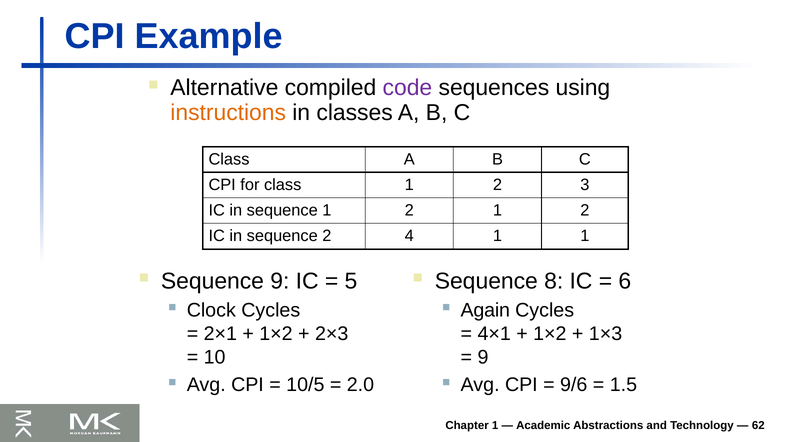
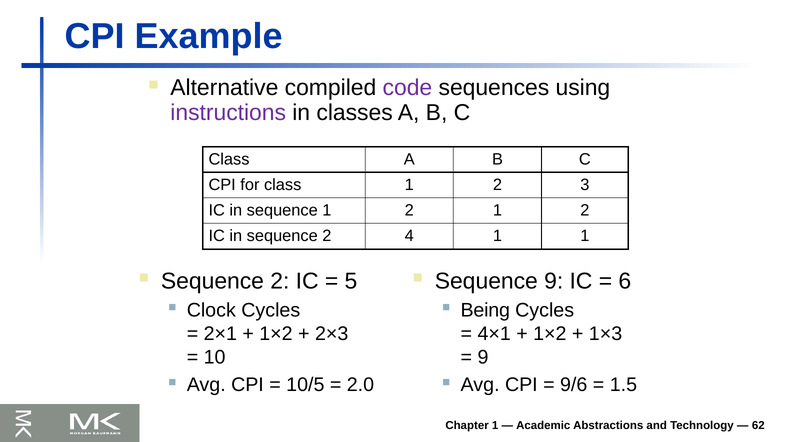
instructions colour: orange -> purple (228, 113)
9: 9 -> 2 (280, 281)
Sequence 8: 8 -> 9 (554, 281)
Again: Again -> Being (485, 310)
